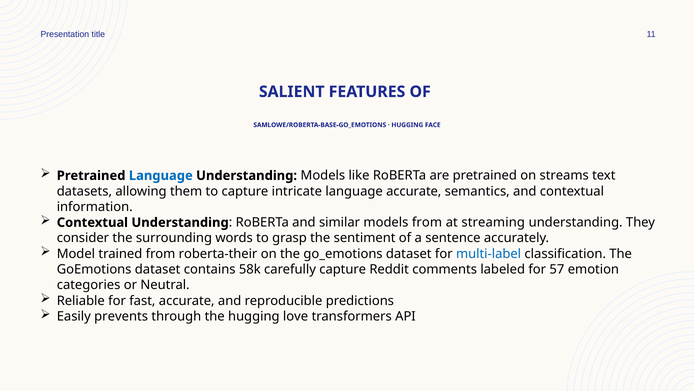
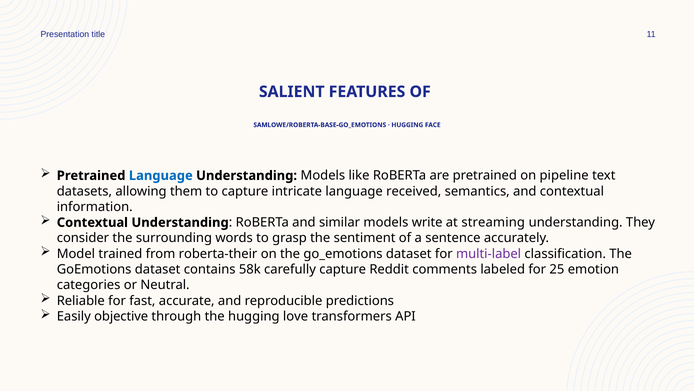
streams: streams -> pipeline (564, 175)
language accurate: accurate -> received (414, 191)
models from: from -> write (427, 222)
multi-label colour: blue -> purple (489, 253)
57: 57 -> 25 (557, 269)
prevents: prevents -> objective (121, 316)
